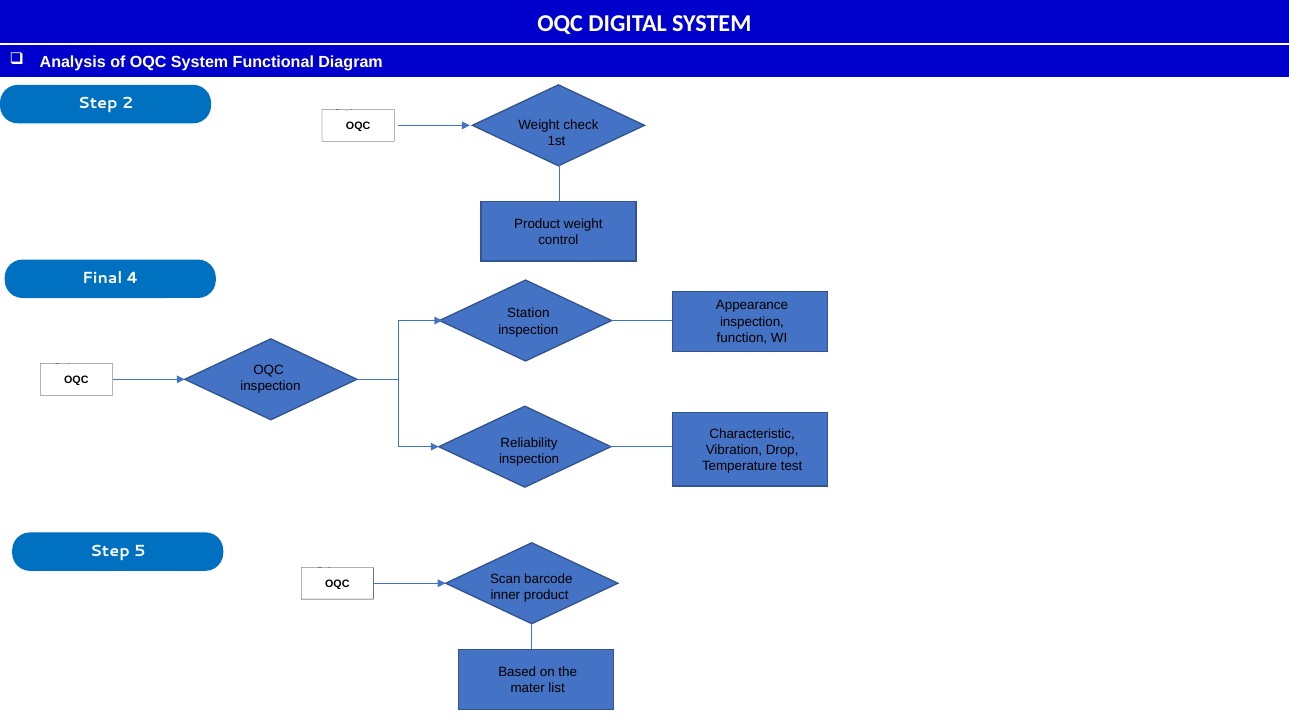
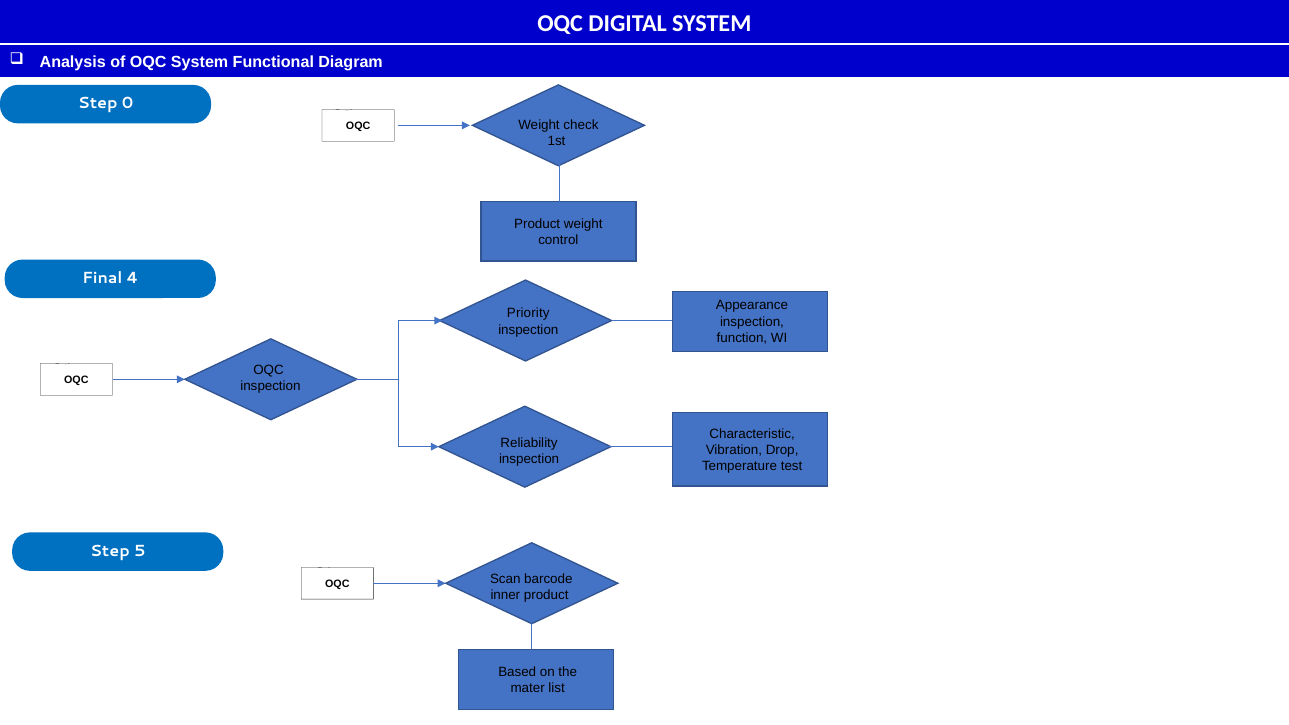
2: 2 -> 0 (128, 104)
Station: Station -> Priority (528, 314)
